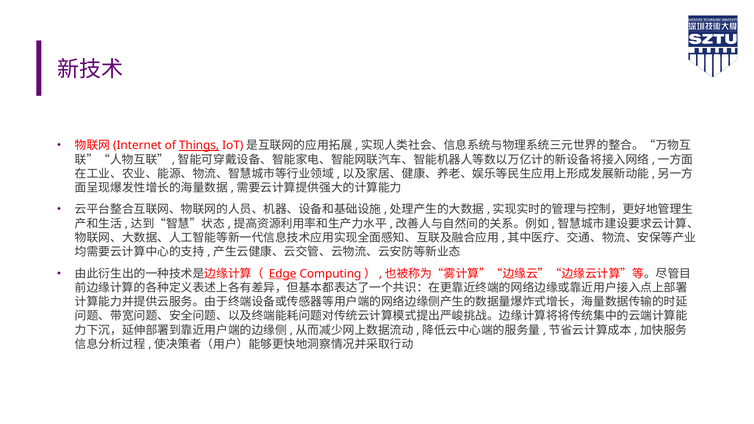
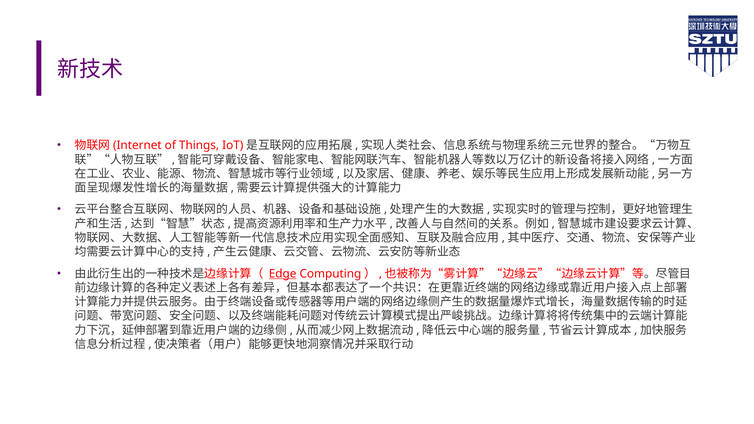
Things underline: present -> none (199, 146)
